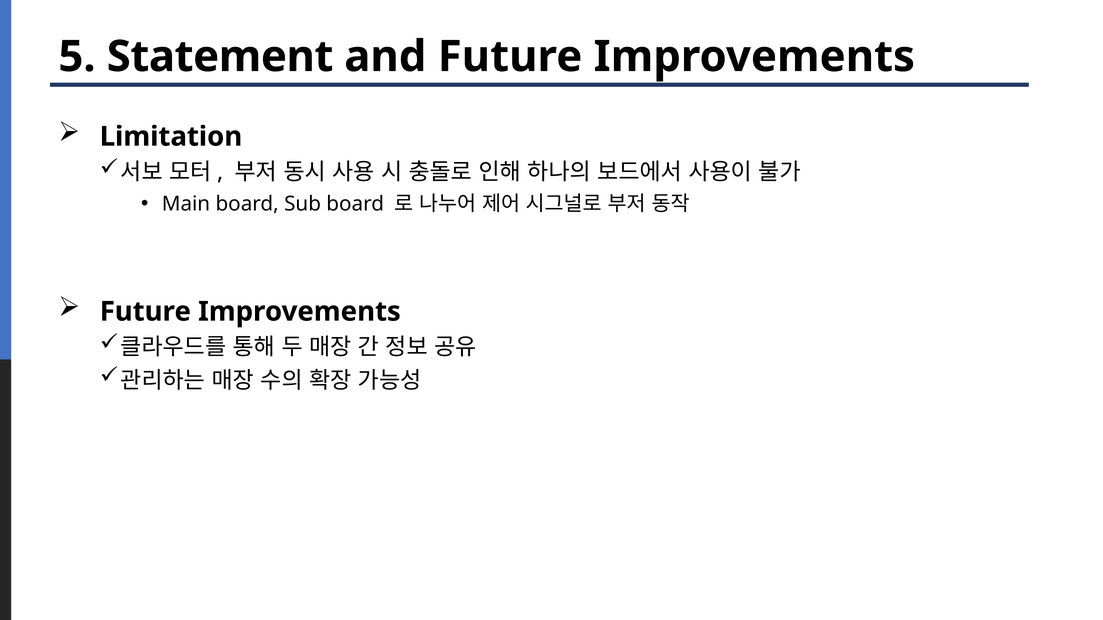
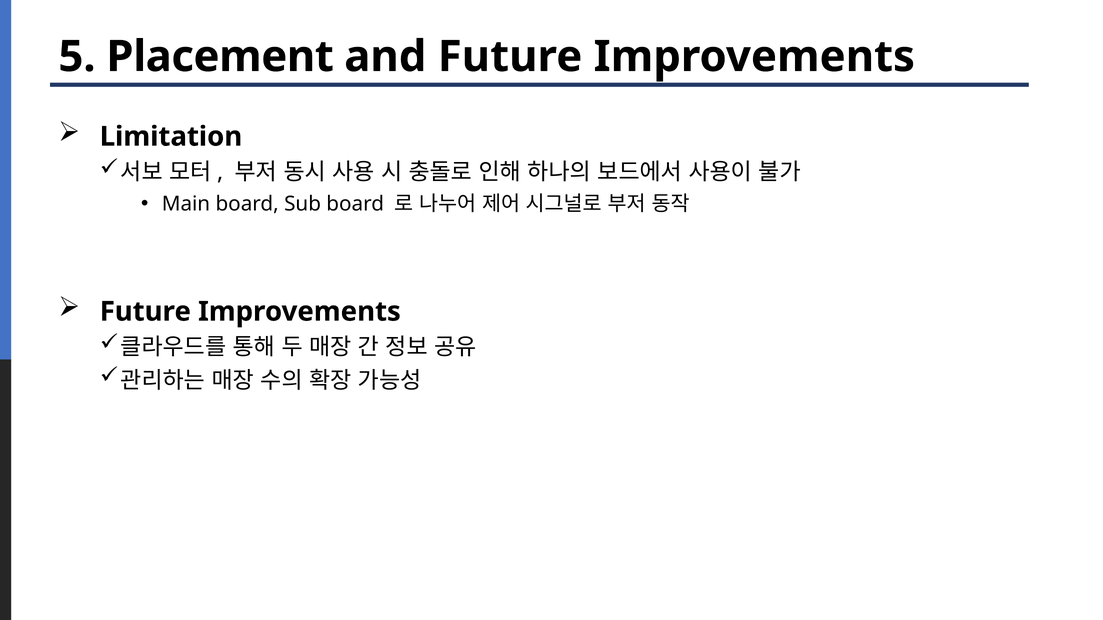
Statement: Statement -> Placement (220, 57)
